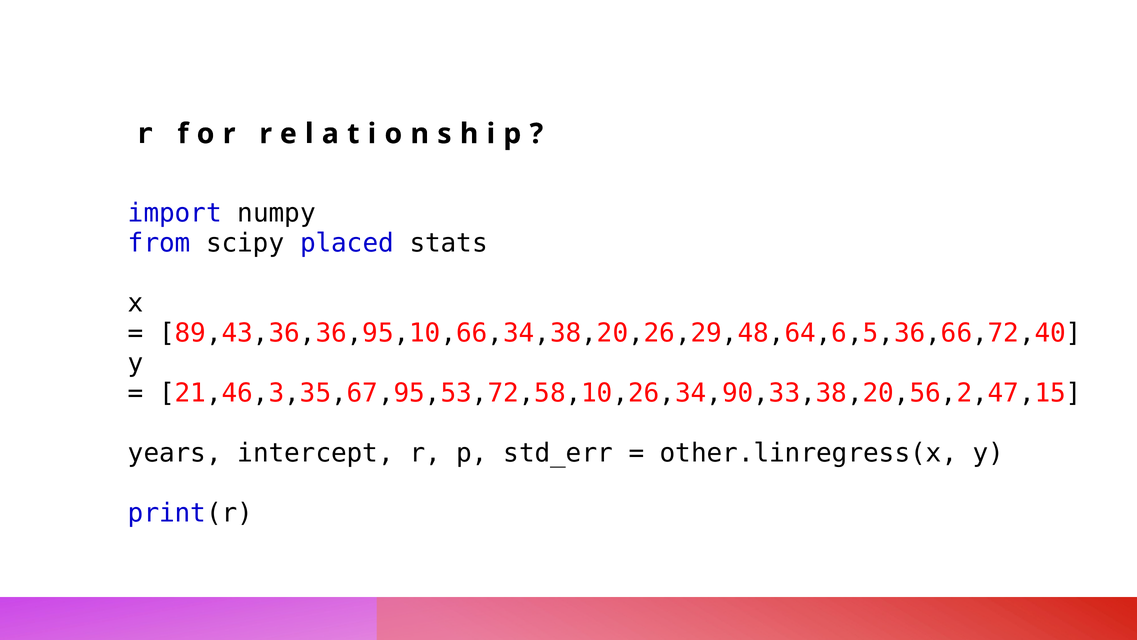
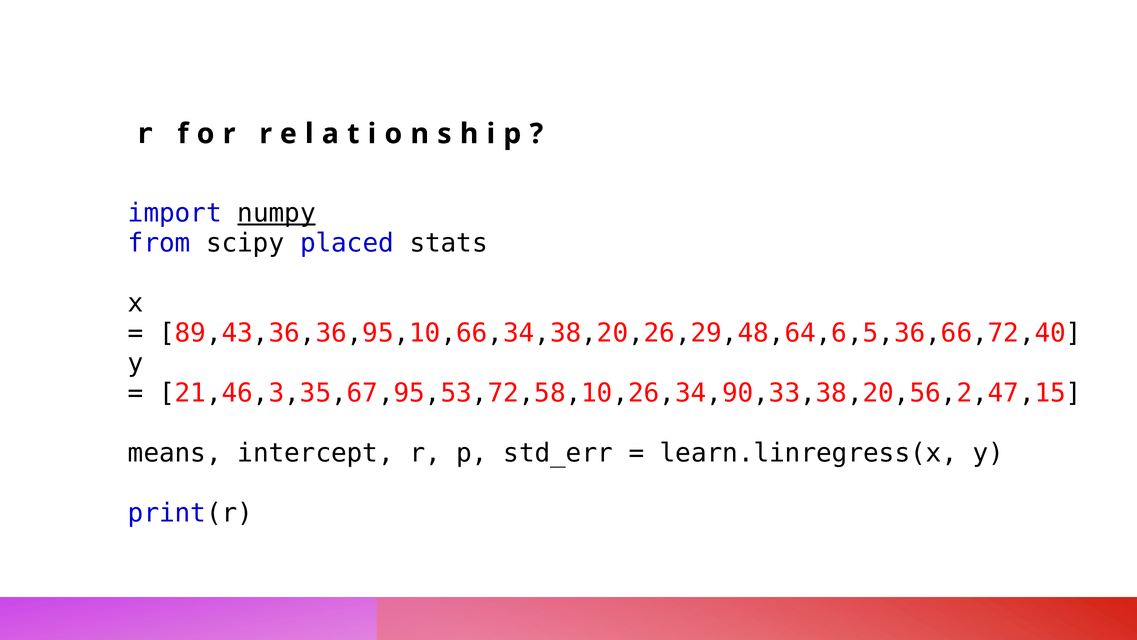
numpy underline: none -> present (277, 213)
years: years -> means (175, 453)
other.linregress(x: other.linregress(x -> learn.linregress(x (808, 453)
